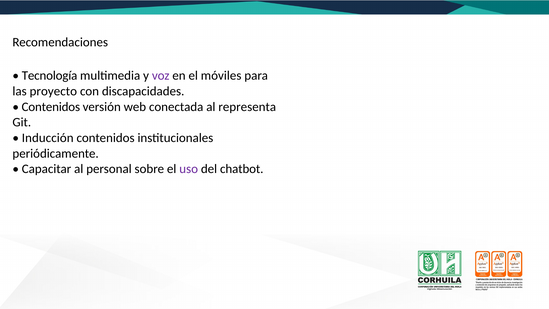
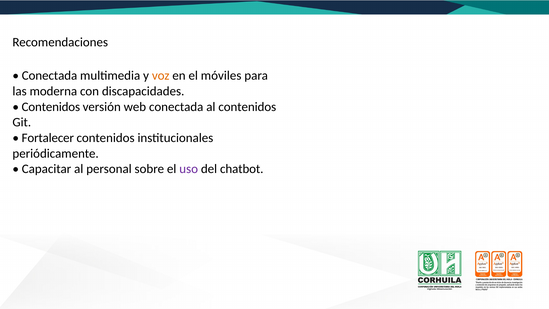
Tecnología: Tecnología -> Conectada (50, 76)
voz colour: purple -> orange (161, 76)
proyecto: proyecto -> moderna (53, 91)
al representa: representa -> contenidos (247, 107)
Inducción: Inducción -> Fortalecer (48, 138)
